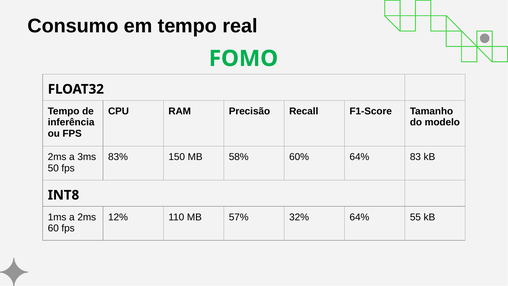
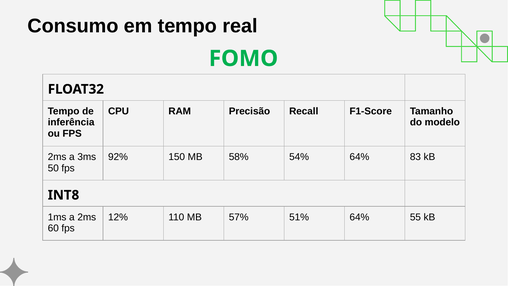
83%: 83% -> 92% (118, 157)
60%: 60% -> 54% (299, 157)
32%: 32% -> 51% (299, 217)
